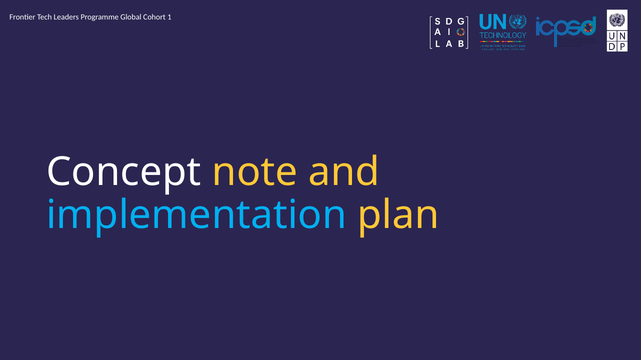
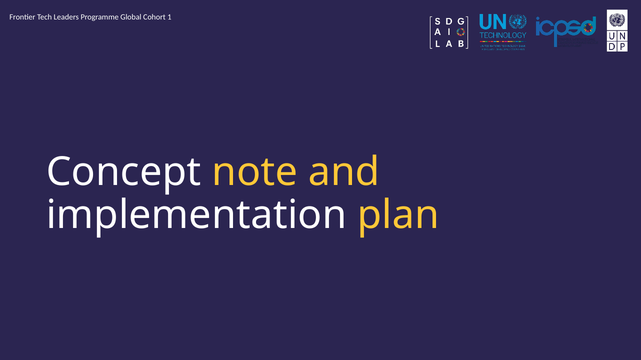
implementation colour: light blue -> white (197, 216)
